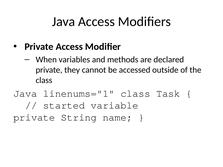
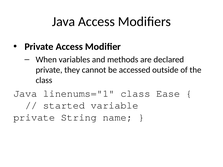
Task: Task -> Ease (168, 94)
